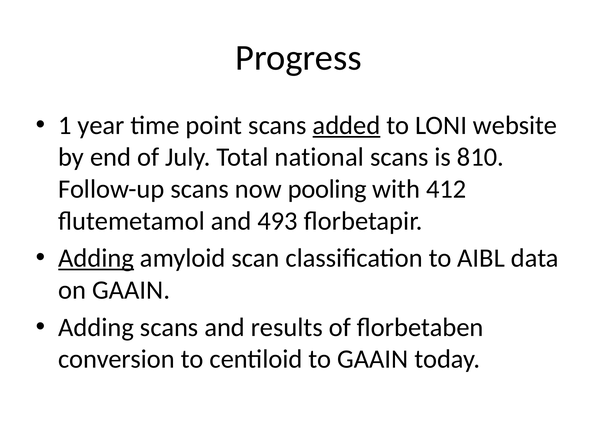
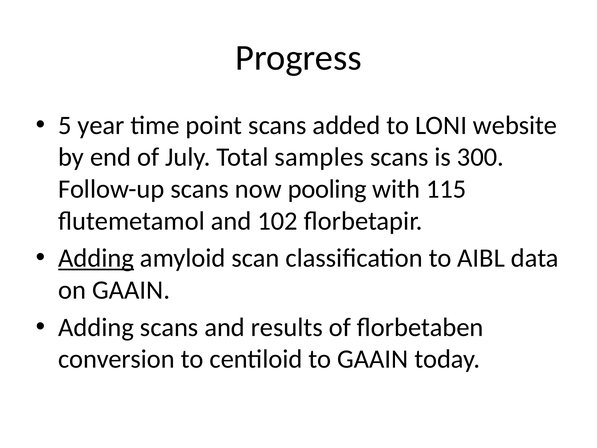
1: 1 -> 5 (65, 125)
added underline: present -> none (347, 125)
national: national -> samples (319, 157)
810: 810 -> 300 (480, 157)
412: 412 -> 115 (446, 189)
493: 493 -> 102 (278, 221)
